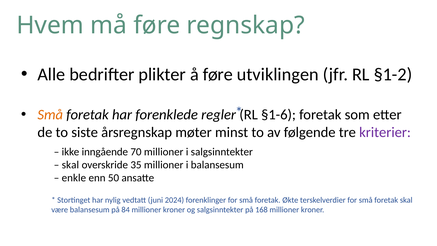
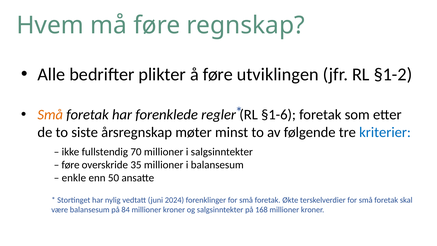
kriterier colour: purple -> blue (385, 132)
inngående: inngående -> fullstendig (105, 152)
skal: skal -> føre (71, 165)
